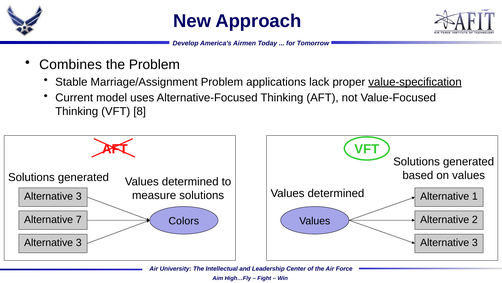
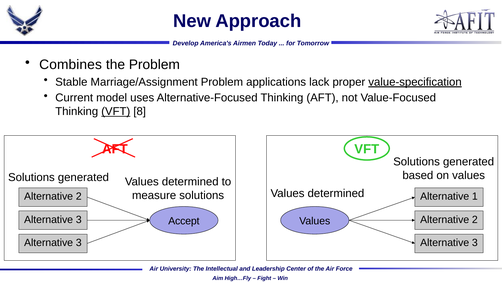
VFT underline: none -> present (116, 111)
3: 3 -> 2 (79, 196)
7: 7 -> 3 (79, 219)
Colors: Colors -> Accept (184, 221)
